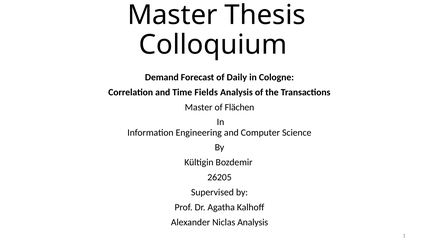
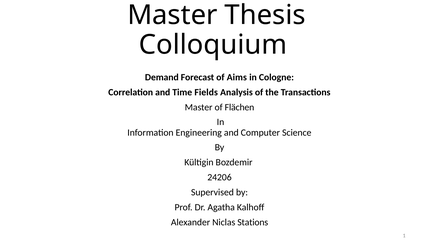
Daily: Daily -> Aims (237, 77)
26205: 26205 -> 24206 (219, 177)
Niclas Analysis: Analysis -> Stations (253, 222)
